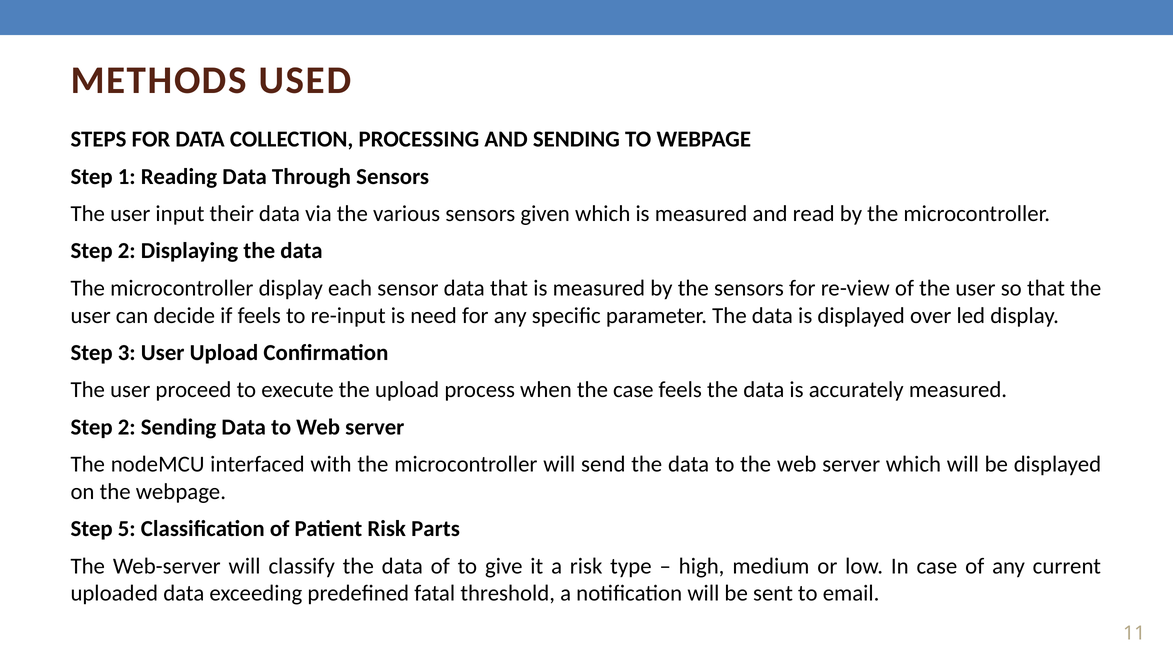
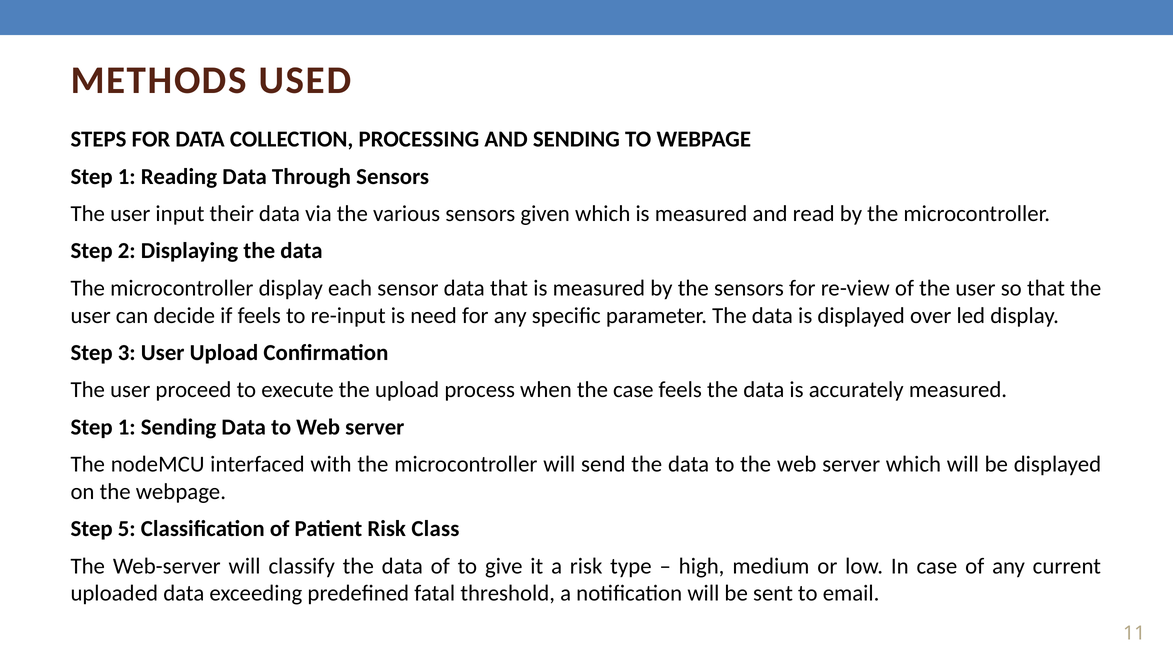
2: 2 -> 1 (127, 427)
Parts: Parts -> Class (435, 529)
